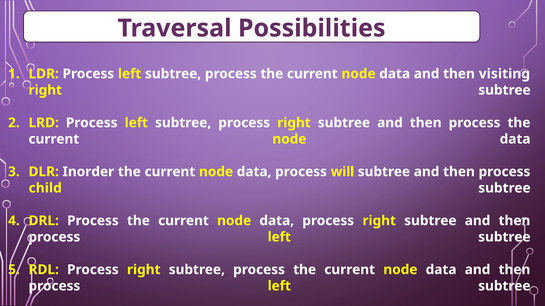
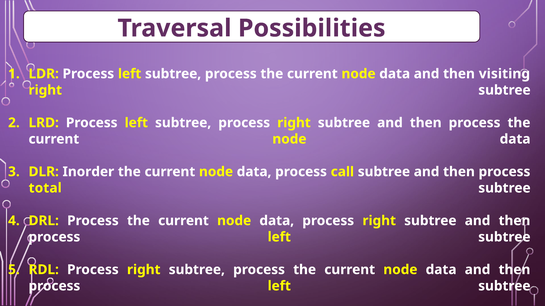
will: will -> call (342, 172)
child: child -> total (45, 188)
